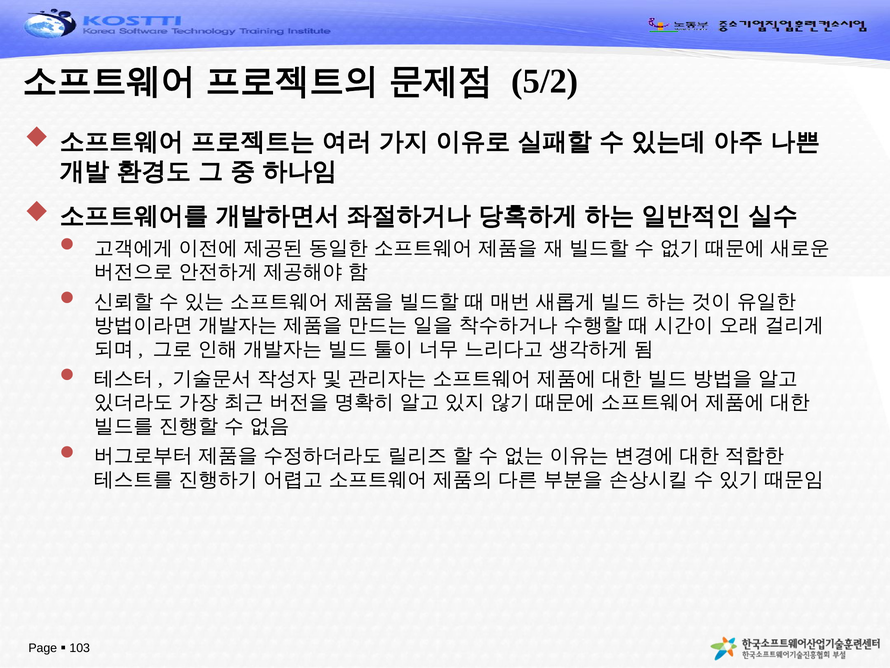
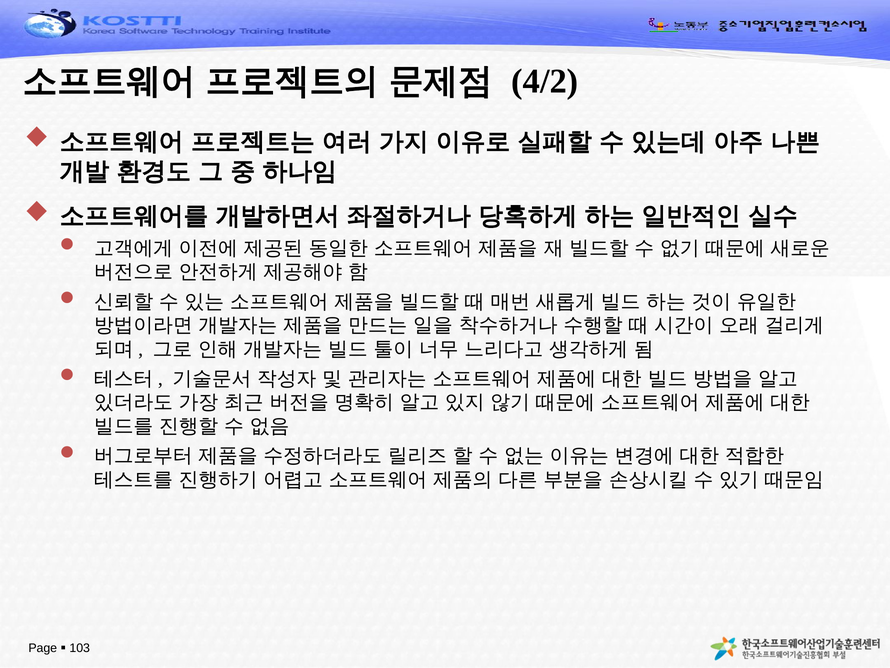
5/2: 5/2 -> 4/2 (545, 81)
